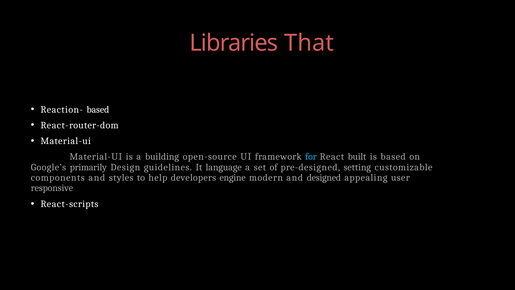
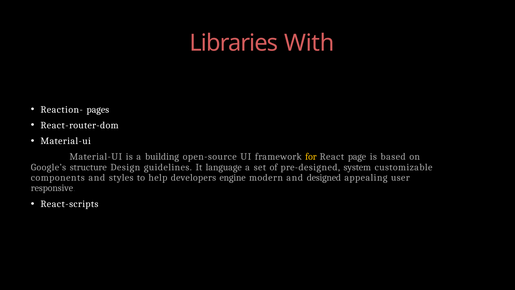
That: That -> With (309, 43)
Reaction- based: based -> pages (98, 109)
for colour: light blue -> yellow (311, 157)
built: built -> page (357, 157)
primarily: primarily -> structure (88, 167)
setting: setting -> system (357, 167)
